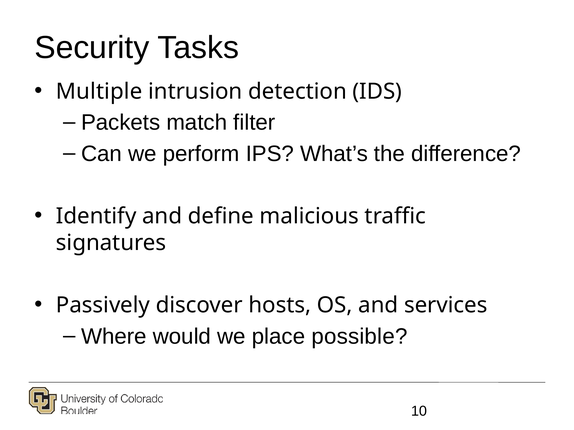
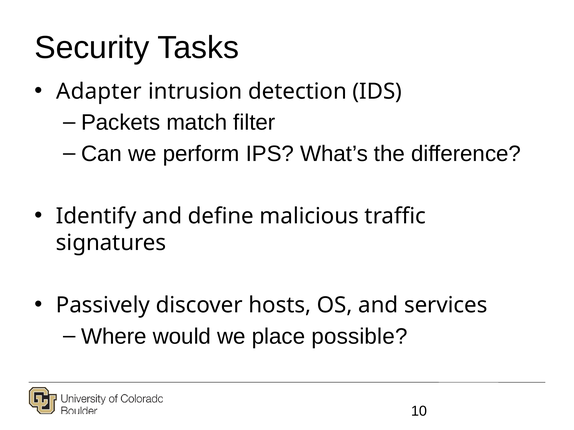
Multiple: Multiple -> Adapter (99, 92)
